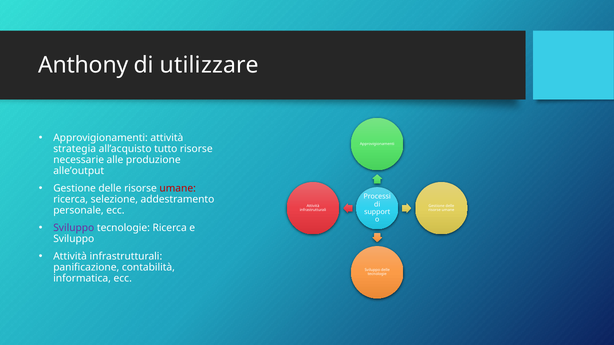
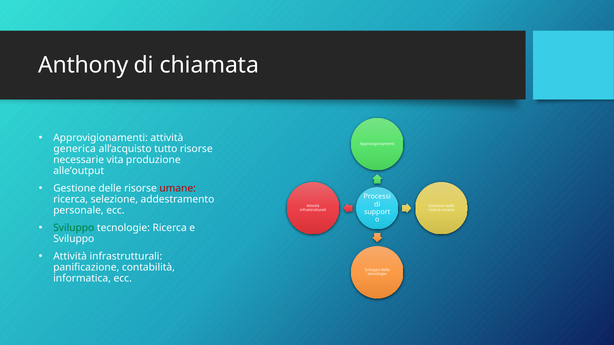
utilizzare: utilizzare -> chiamata (209, 65)
strategia: strategia -> generica (75, 149)
alle: alle -> vita (115, 160)
Sviluppo colour: purple -> green (74, 228)
